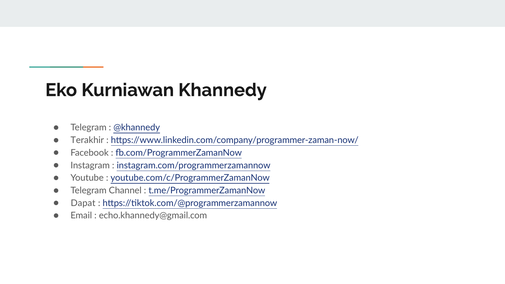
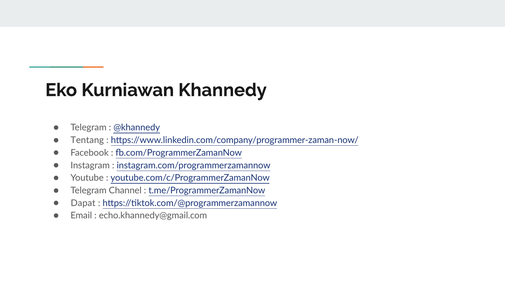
Terakhir: Terakhir -> Tentang (87, 140)
